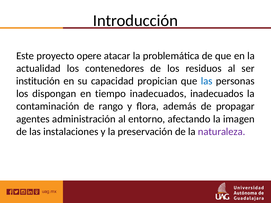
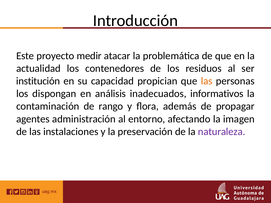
opere: opere -> medir (89, 56)
las colour: blue -> orange (207, 81)
tiempo: tiempo -> análisis (111, 94)
inadecuados inadecuados: inadecuados -> informativos (217, 94)
